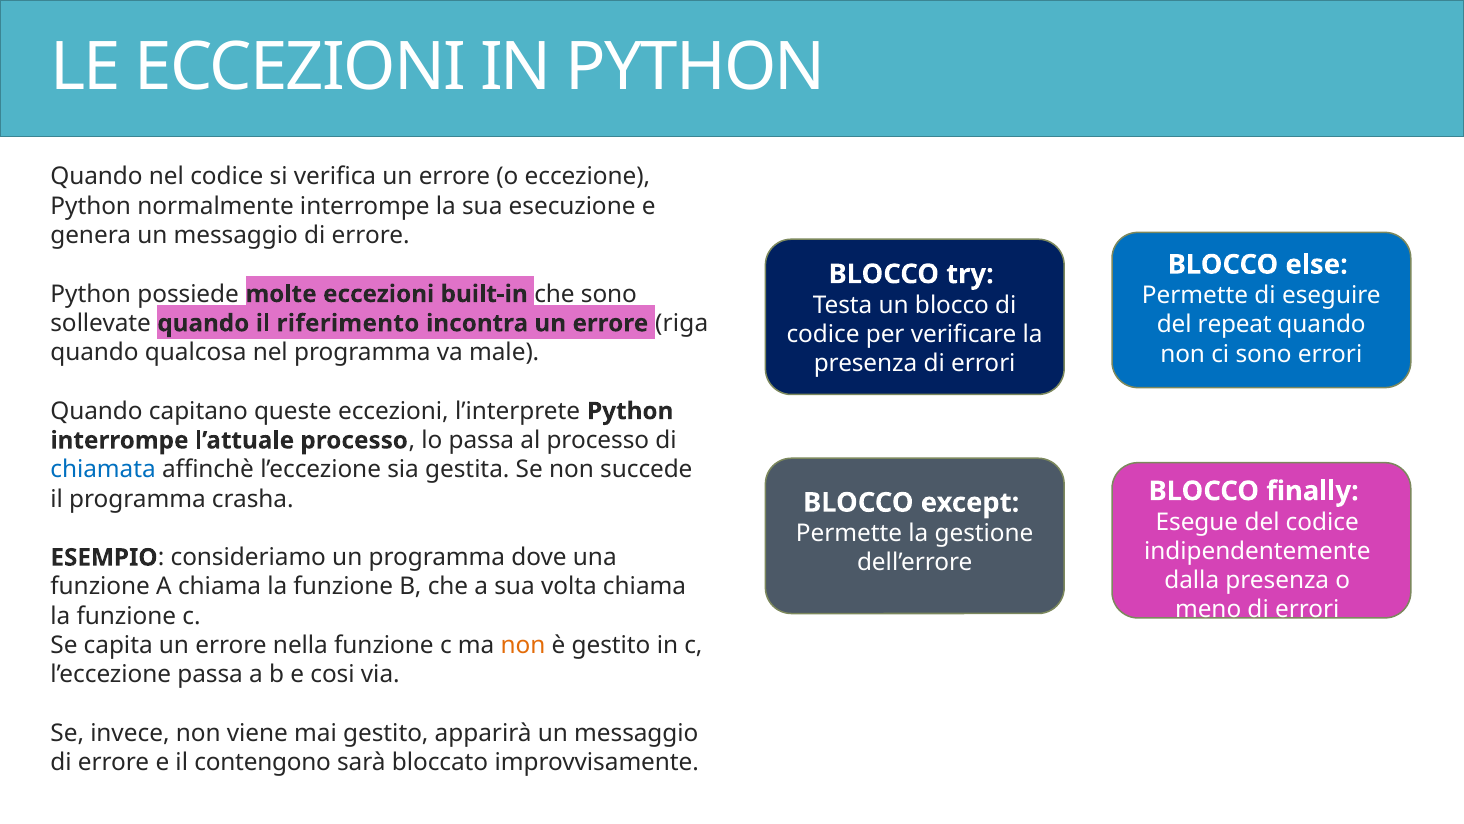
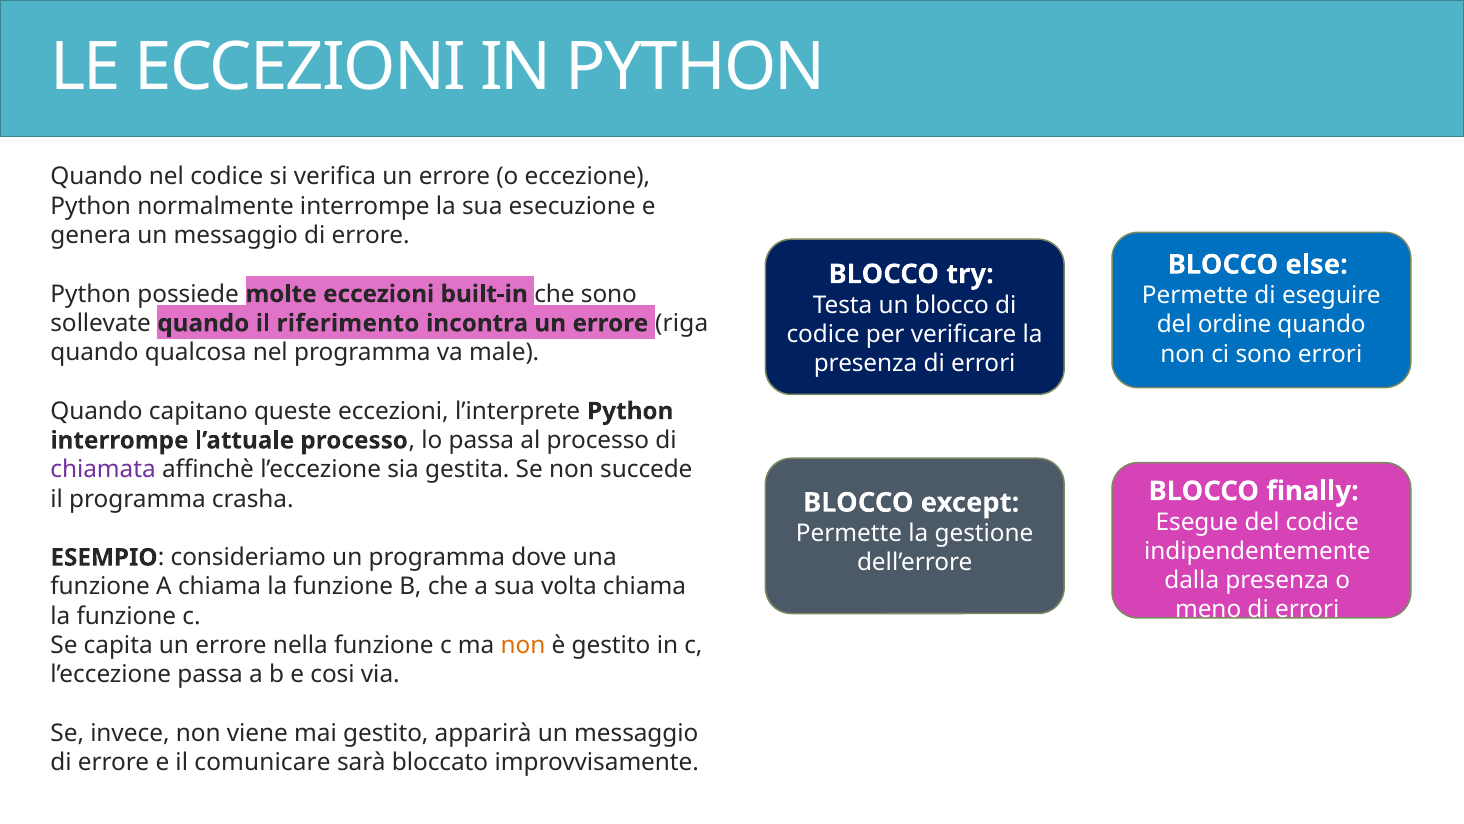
repeat: repeat -> ordine (1235, 325)
chiamata colour: blue -> purple (103, 469)
contengono: contengono -> comunicare (263, 762)
